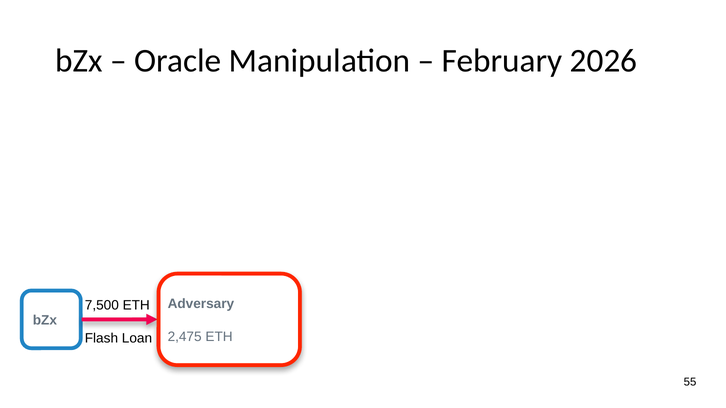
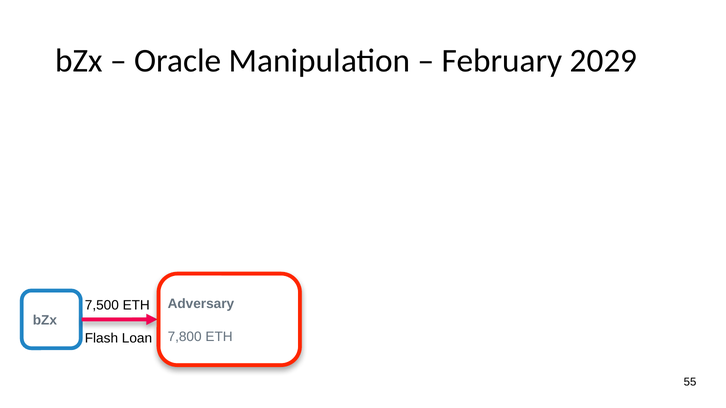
2026: 2026 -> 2029 (604, 61)
2,475: 2,475 -> 7,800 (185, 337)
